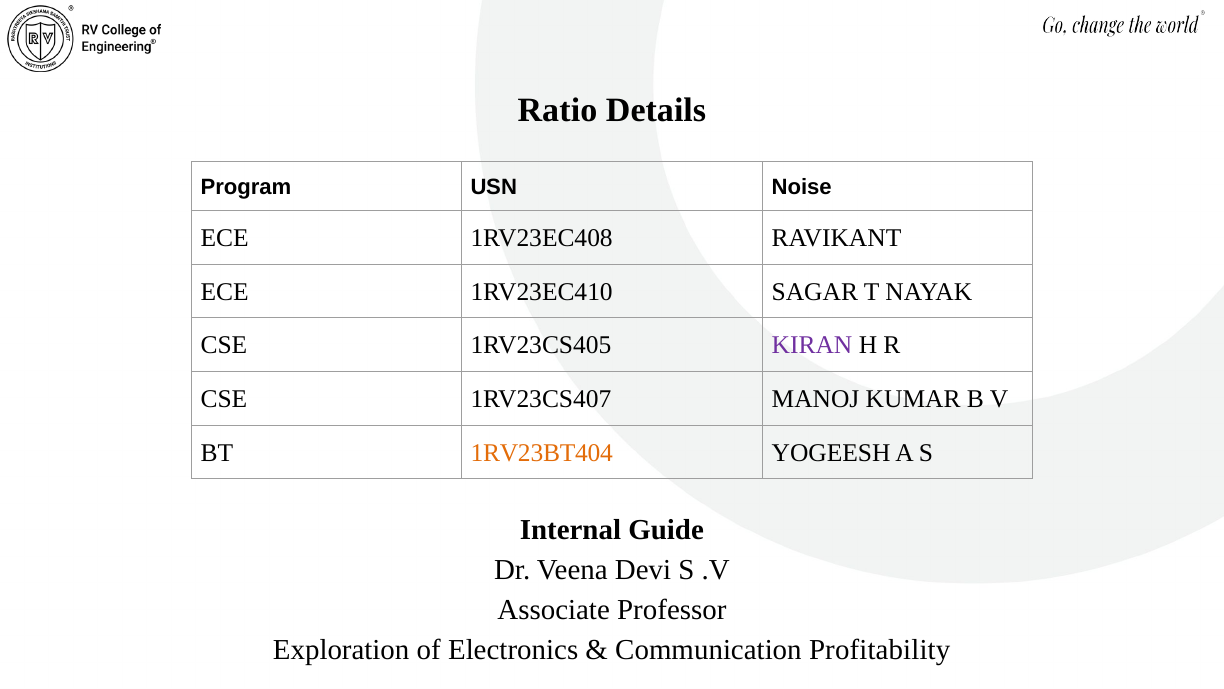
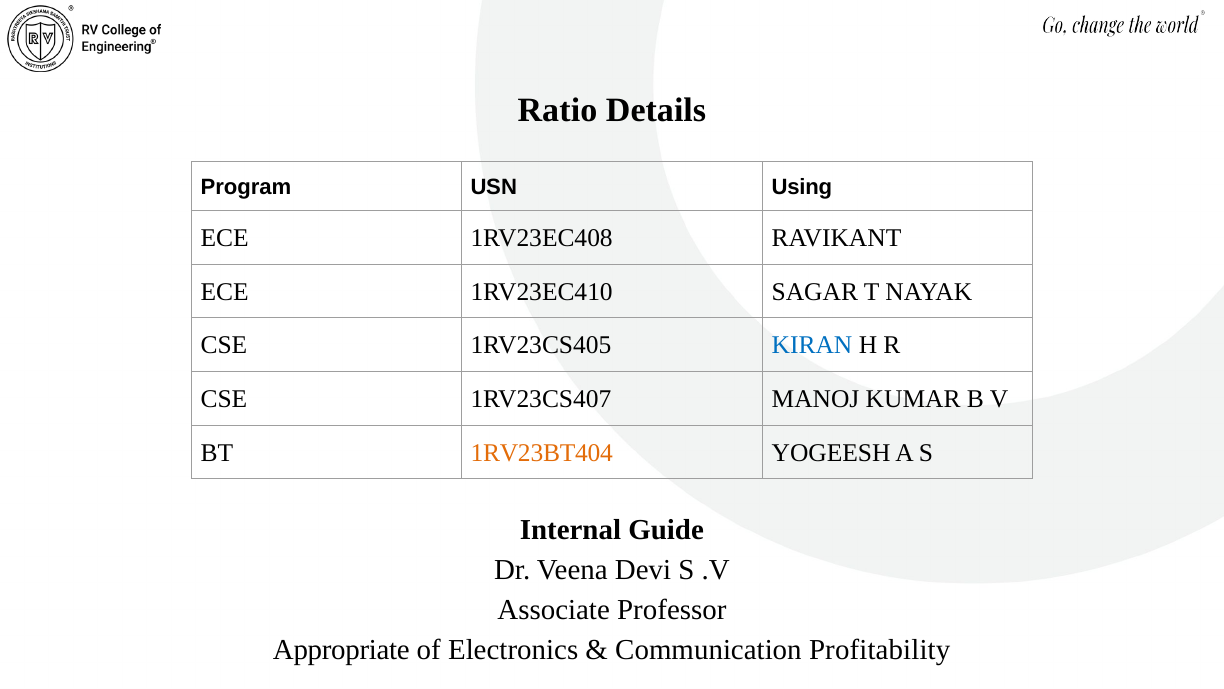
Noise: Noise -> Using (802, 187)
KIRAN colour: purple -> blue (812, 345)
Exploration: Exploration -> Appropriate (341, 649)
